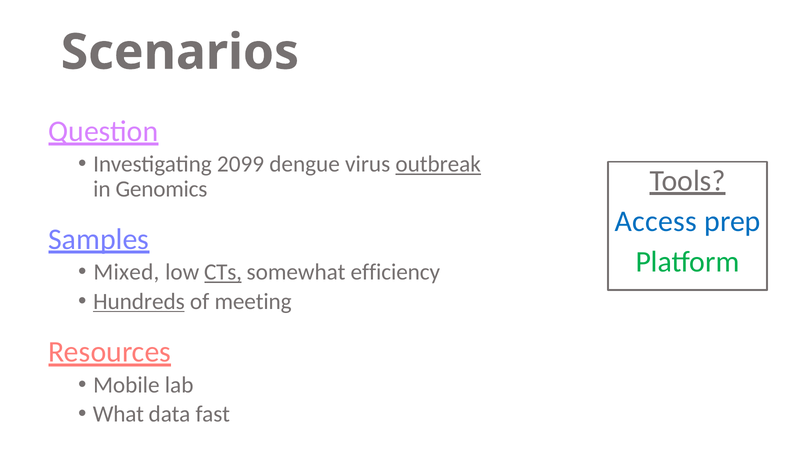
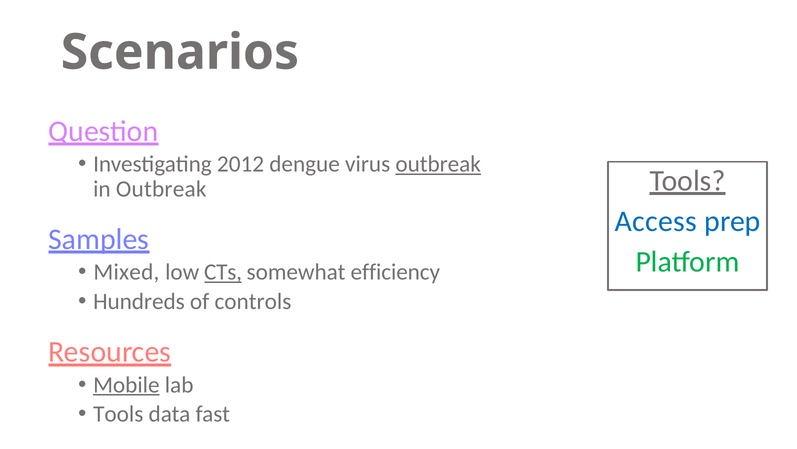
2099: 2099 -> 2012 (241, 164)
in Genomics: Genomics -> Outbreak (161, 189)
Hundreds underline: present -> none (139, 301)
meeting: meeting -> controls (253, 301)
Mobile underline: none -> present (126, 384)
What: What -> Tools (118, 413)
